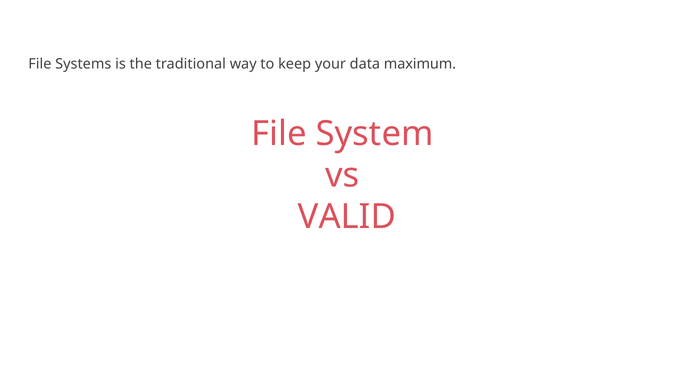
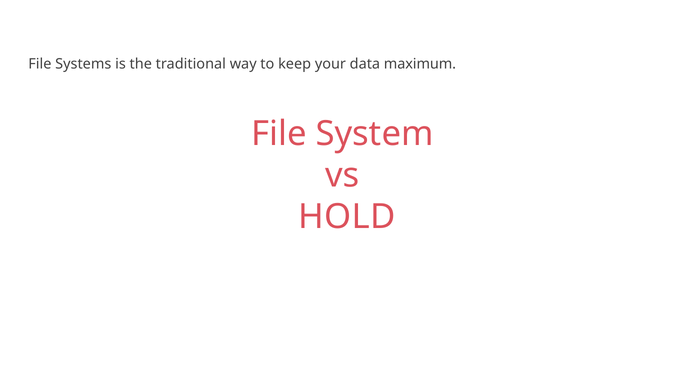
VALID: VALID -> HOLD (347, 217)
